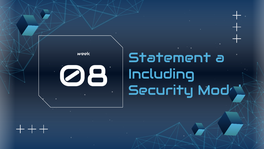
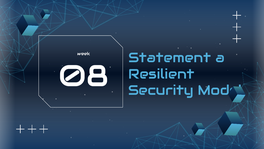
Including: Including -> Resilient (161, 74)
